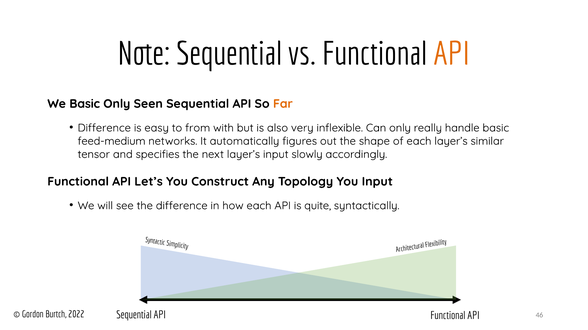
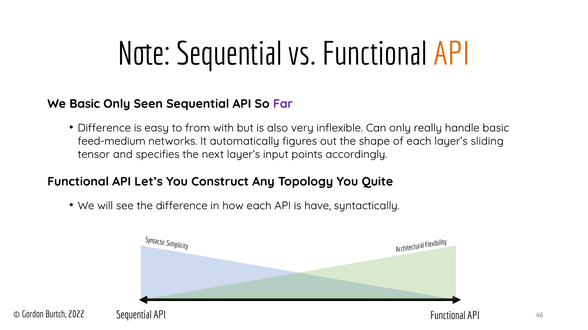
Far colour: orange -> purple (283, 104)
similar: similar -> sliding (487, 141)
slowly: slowly -> points (307, 155)
You Input: Input -> Quite (377, 182)
quite: quite -> have (318, 206)
